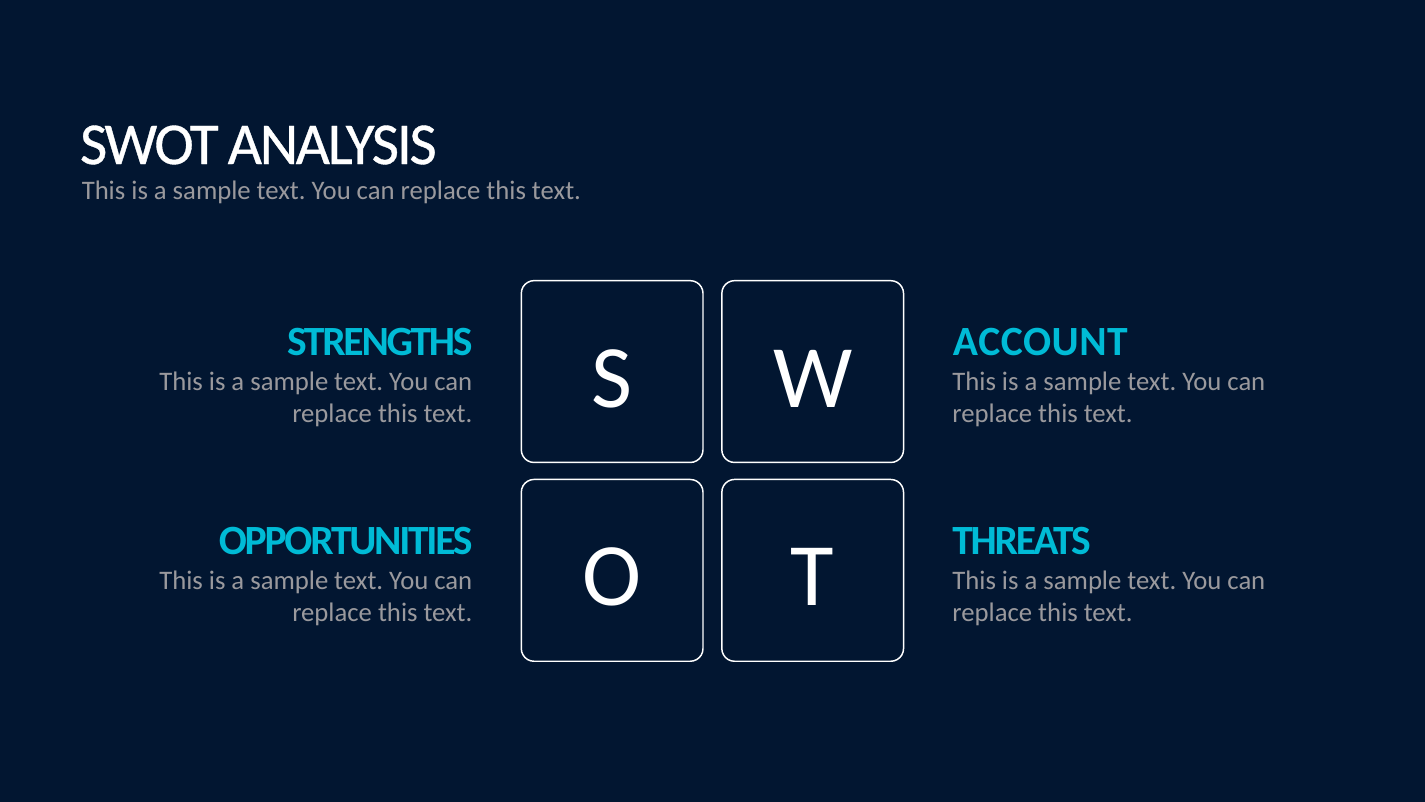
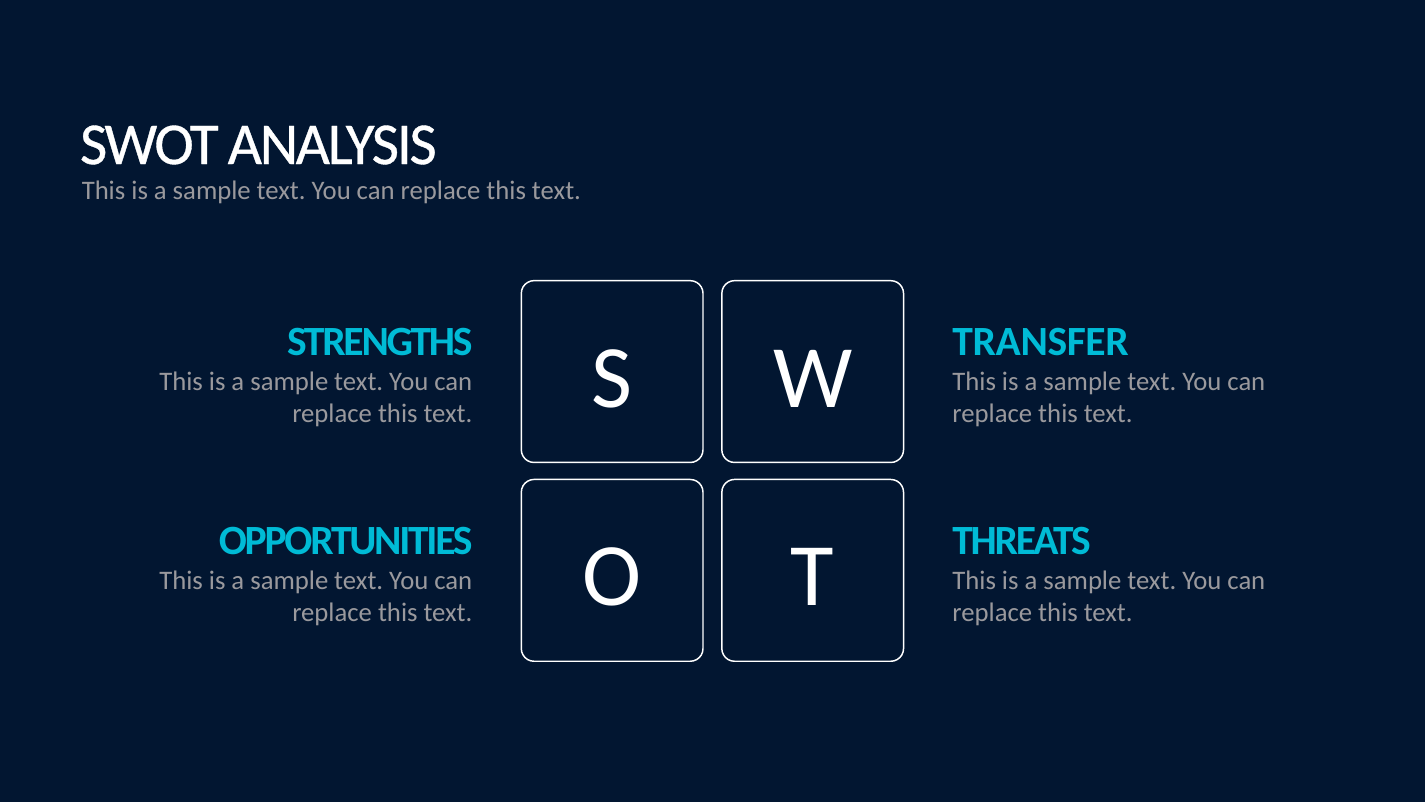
ACCOUNT: ACCOUNT -> TRANSFER (1041, 342)
